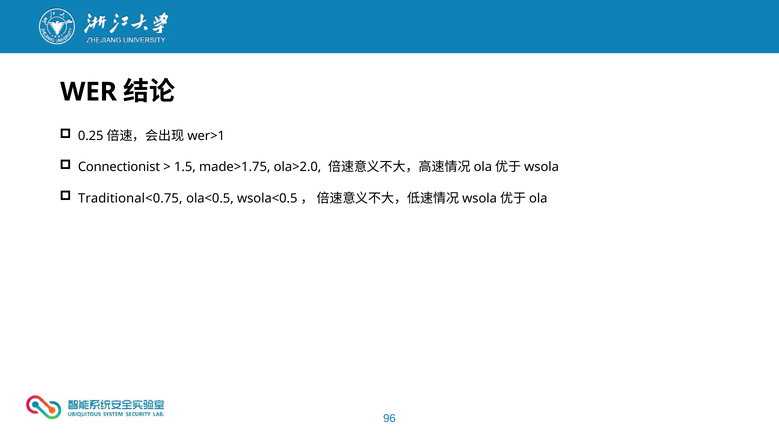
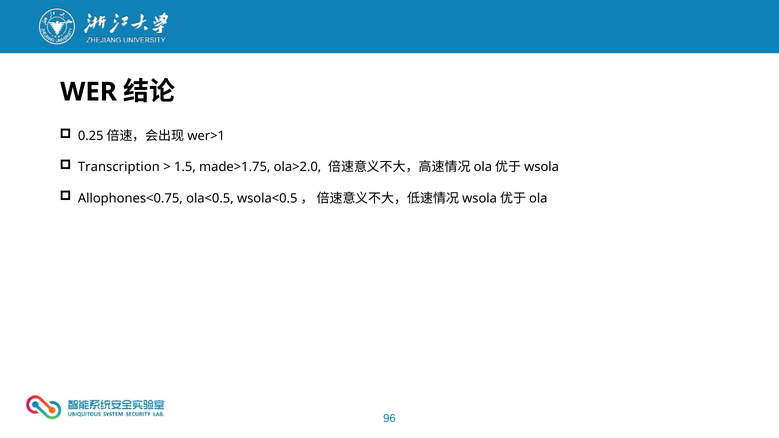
Connectionist: Connectionist -> Transcription (119, 167)
Traditional<0.75: Traditional<0.75 -> Allophones<0.75 (130, 198)
